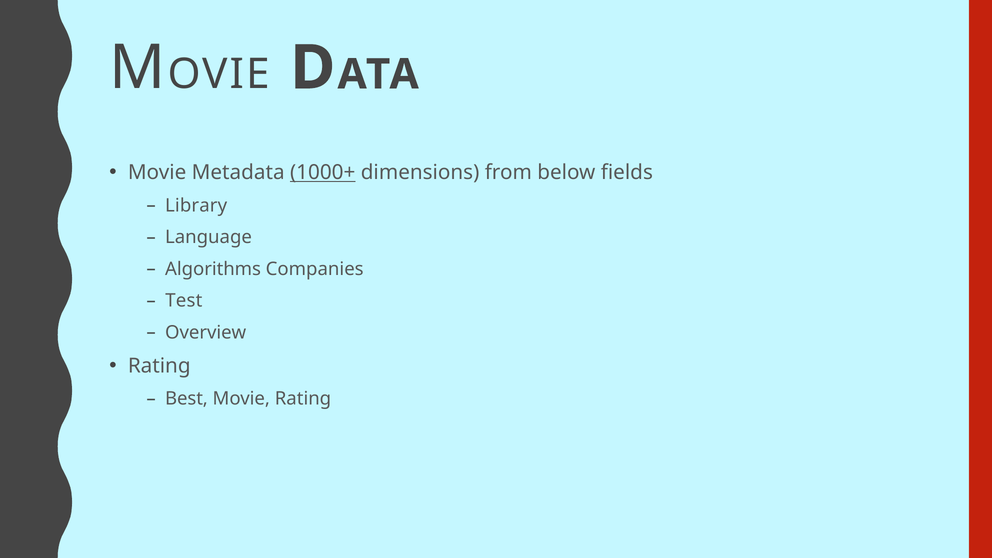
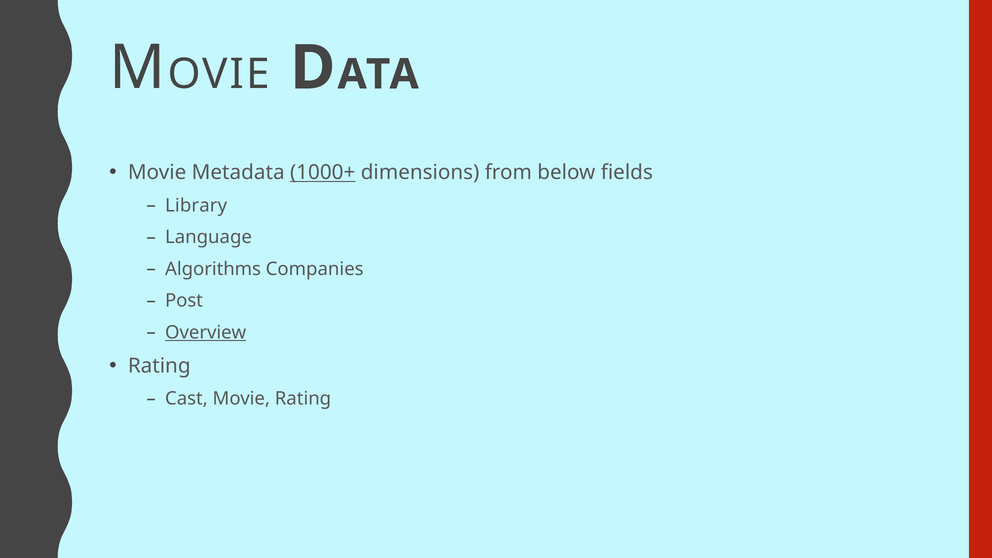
Test: Test -> Post (184, 301)
Overview underline: none -> present (206, 333)
Best: Best -> Cast (186, 399)
